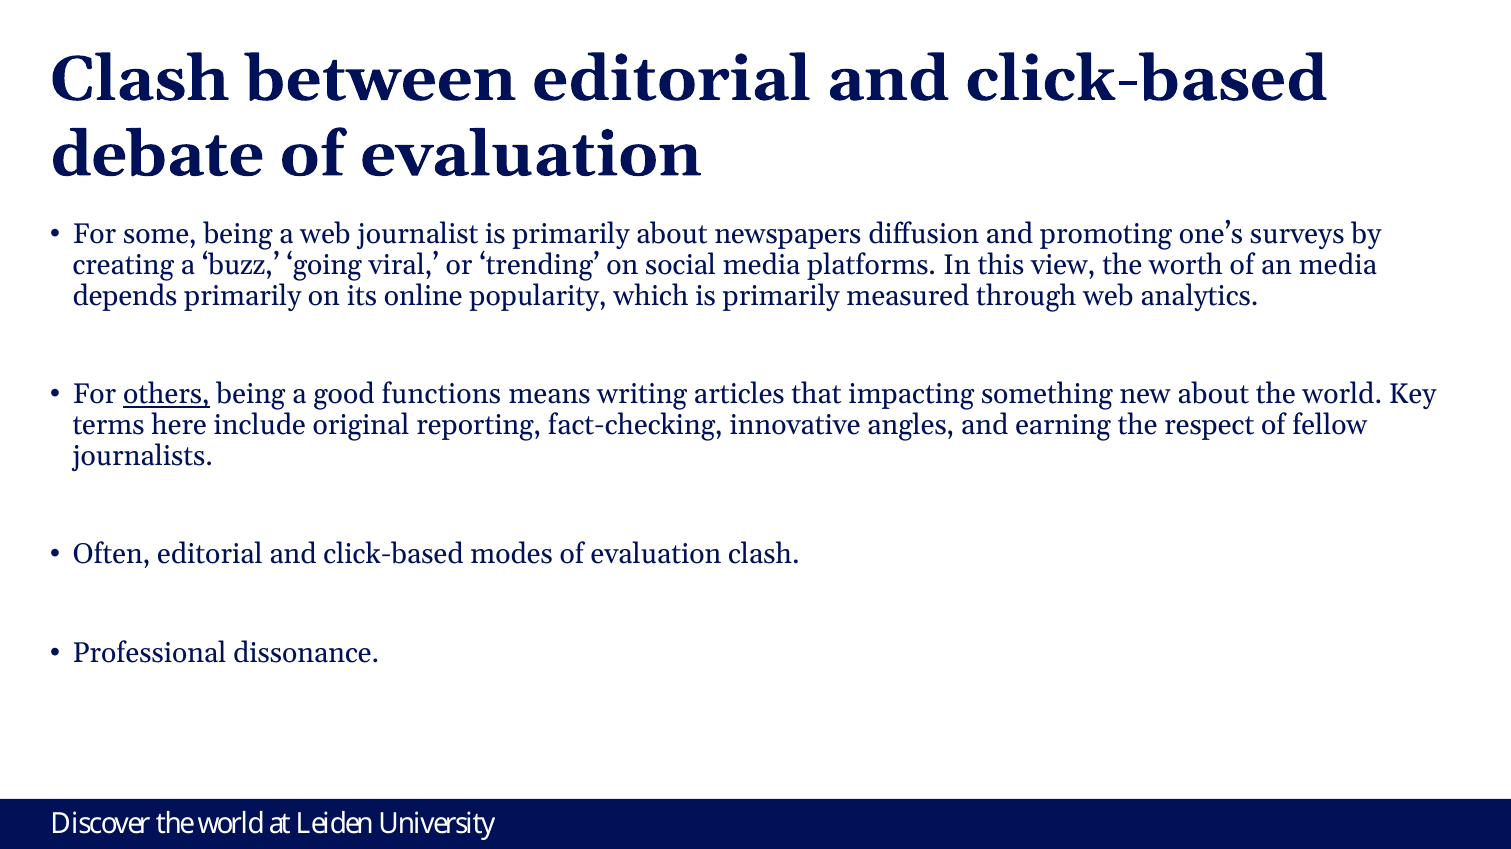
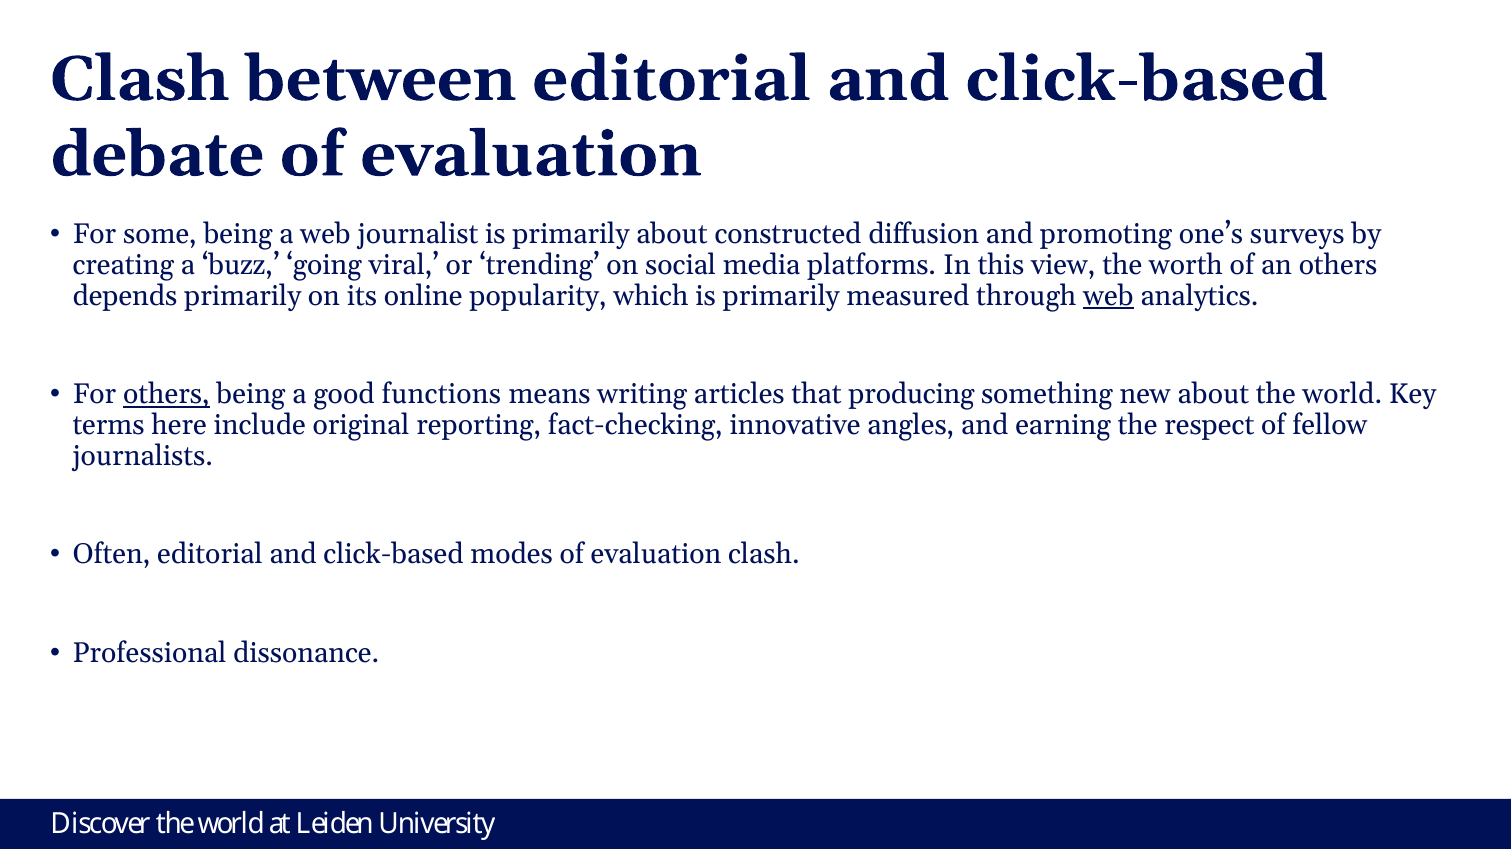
newspapers: newspapers -> constructed (788, 235)
an media: media -> others (1338, 265)
web underline: none -> present (1109, 296)
impacting: impacting -> producing (912, 395)
